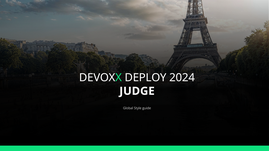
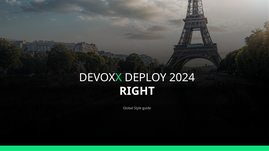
JUDGE: JUDGE -> RIGHT (137, 91)
